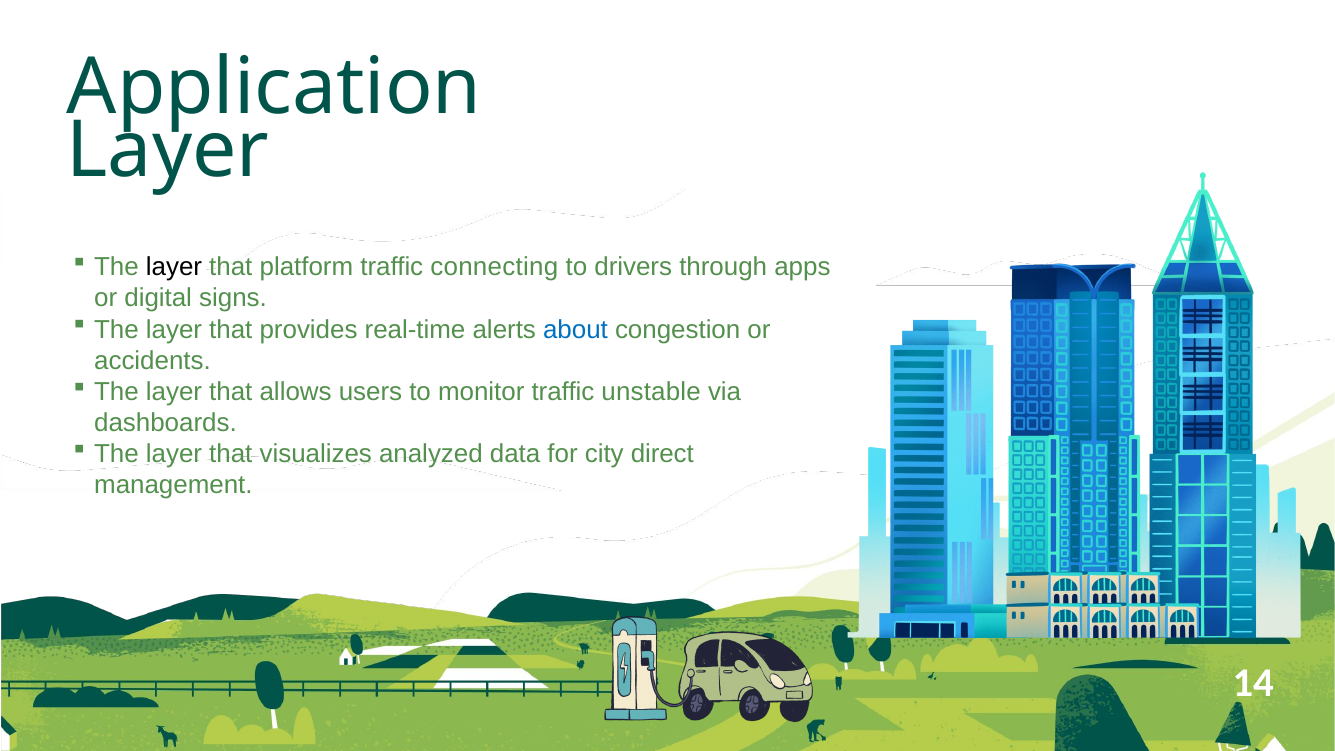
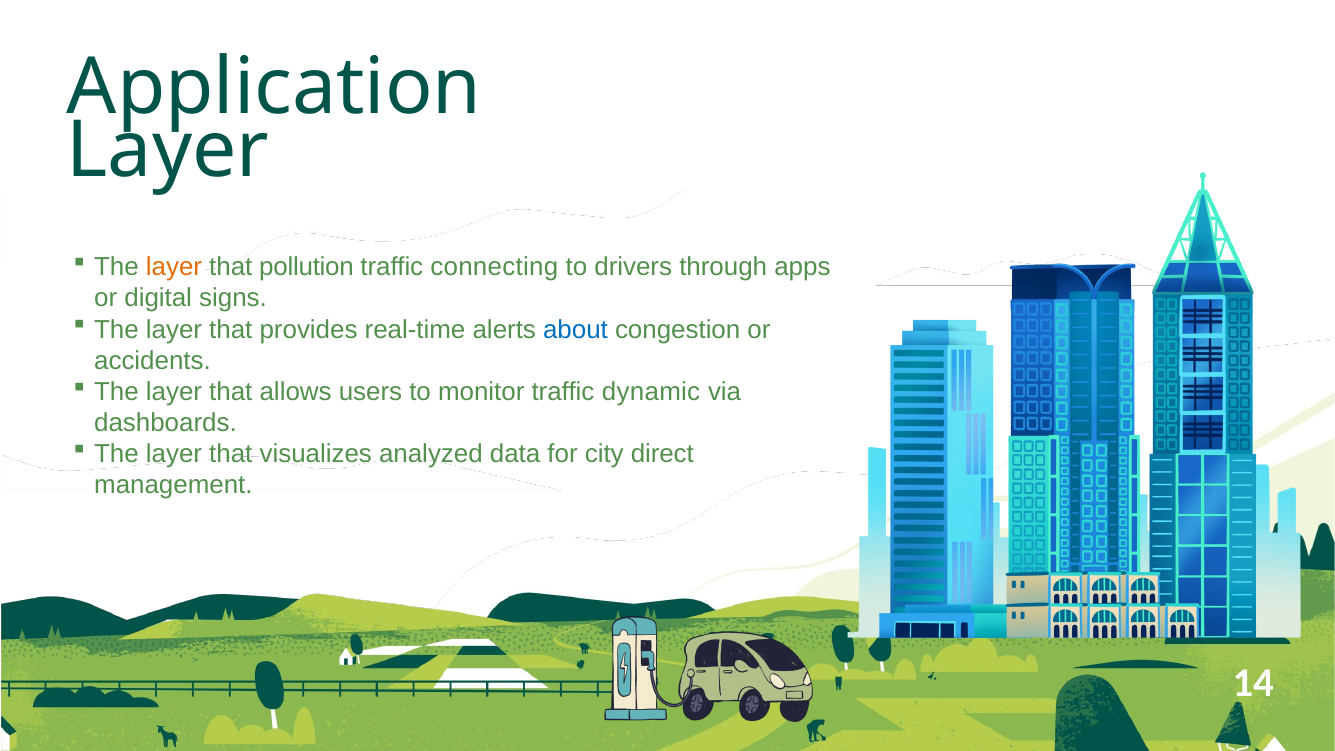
layer colour: black -> orange (174, 267)
platform: platform -> pollution (307, 267)
unstable: unstable -> dynamic (651, 392)
